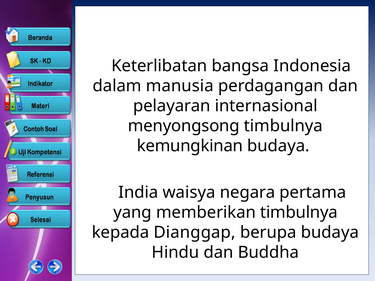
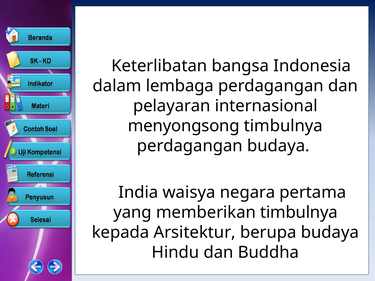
manusia: manusia -> lembaga (180, 86)
kemungkinan: kemungkinan -> perdagangan (190, 146)
Dianggap: Dianggap -> Arsitektur (195, 233)
